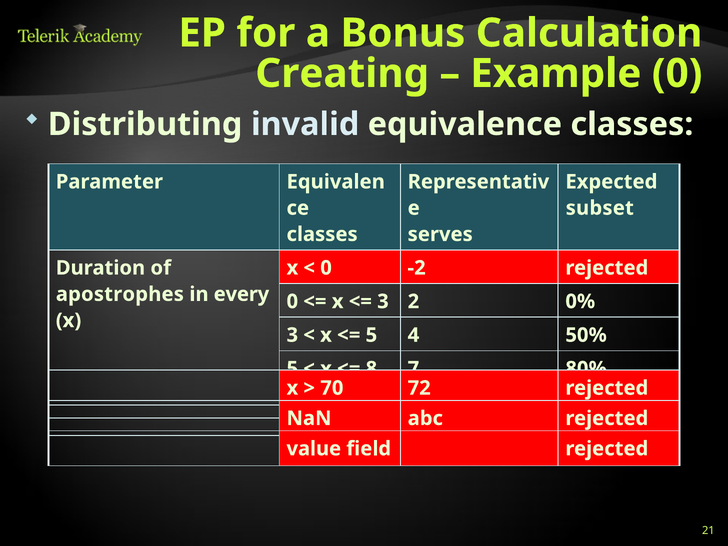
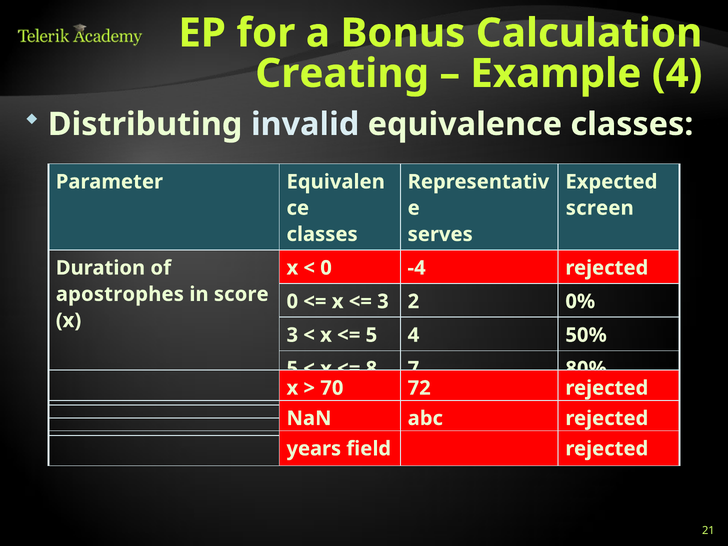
Example 0: 0 -> 4 (677, 74)
subset: subset -> screen (600, 208)
-2: -2 -> -4 (417, 268)
every: every -> score (241, 294)
value: value -> years (314, 449)
